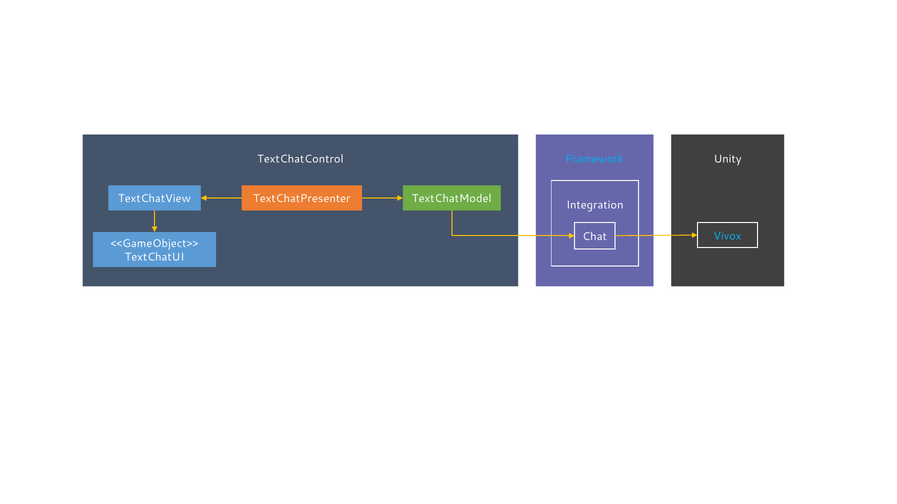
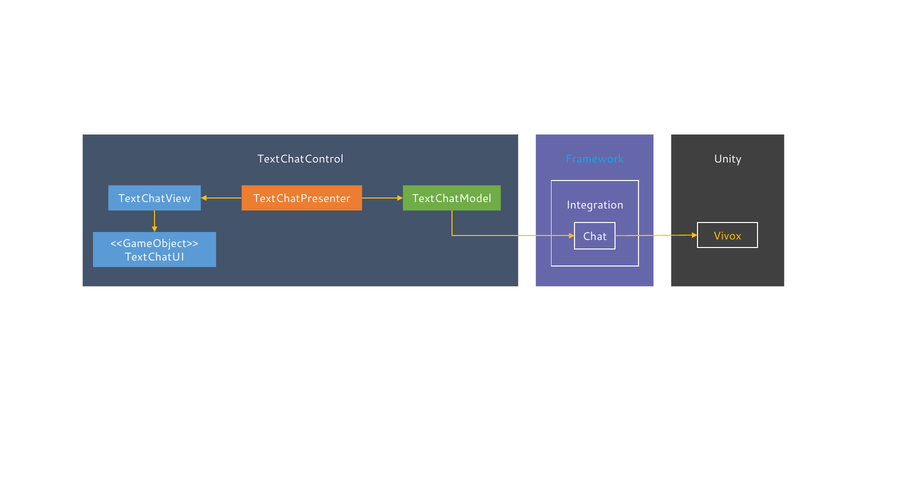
Vivox colour: light blue -> yellow (727, 236)
